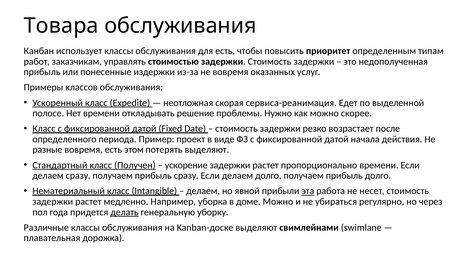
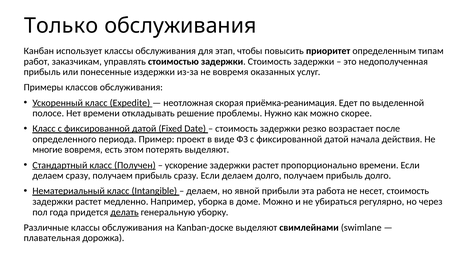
Товара: Товара -> Только (61, 26)
для есть: есть -> этап (225, 51)
сервиса-реанимация: сервиса-реанимация -> приёмка-реанимация (291, 103)
разные: разные -> многие (47, 150)
эта underline: present -> none (308, 191)
